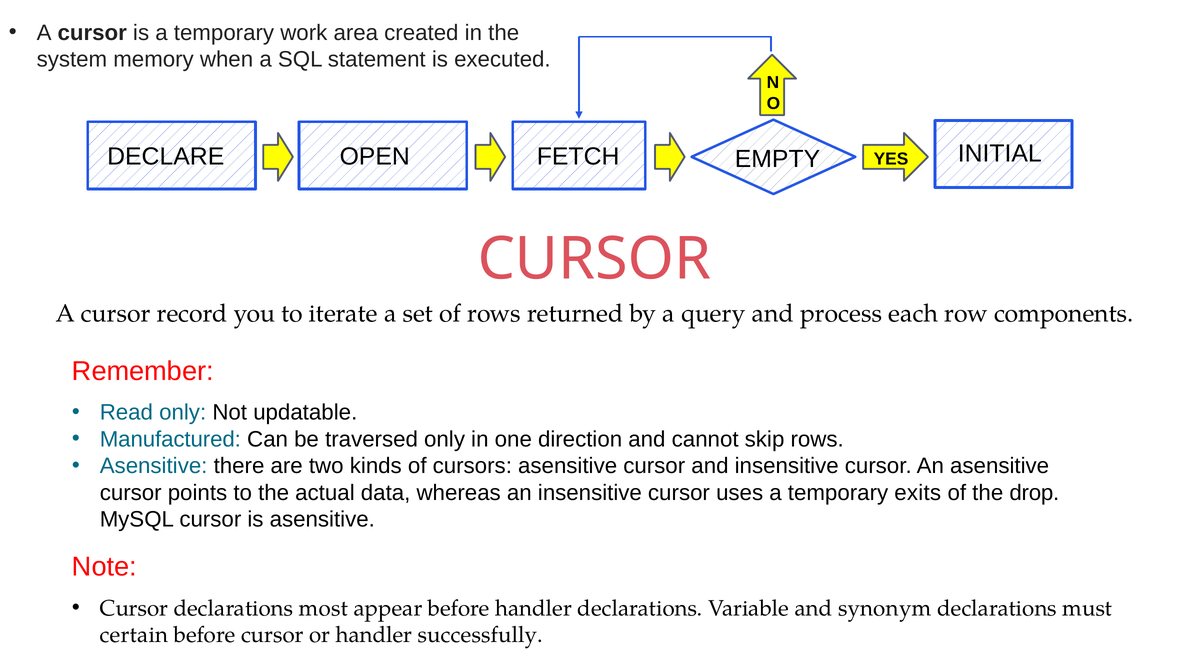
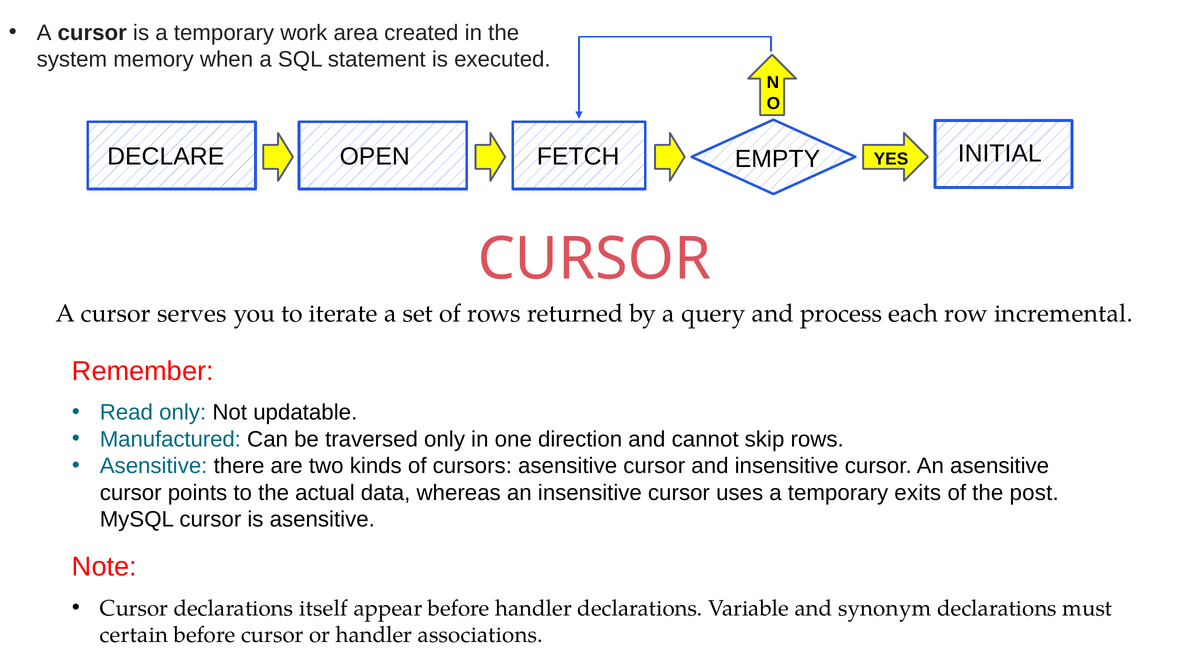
record: record -> serves (192, 313)
components: components -> incremental (1063, 313)
drop: drop -> post (1034, 493)
most: most -> itself (323, 608)
successfully: successfully -> associations (480, 635)
